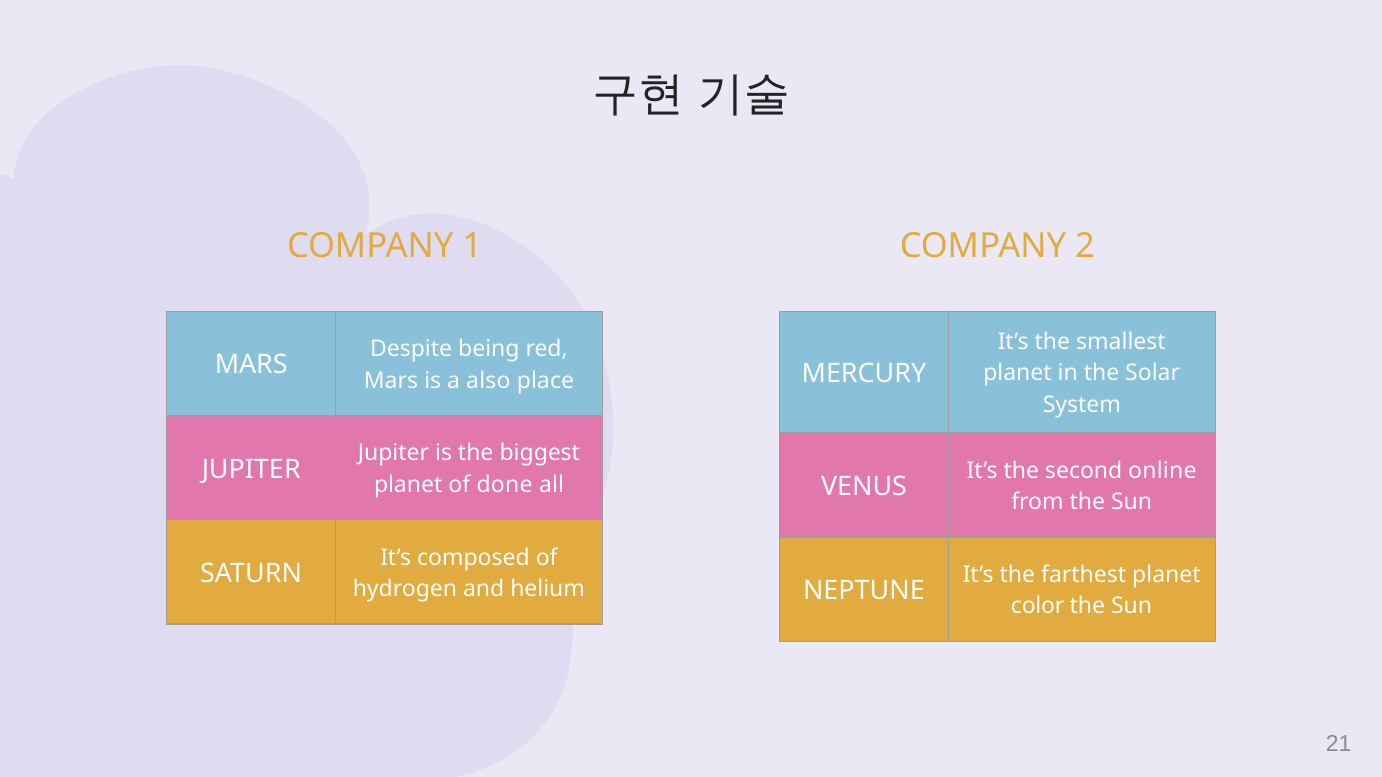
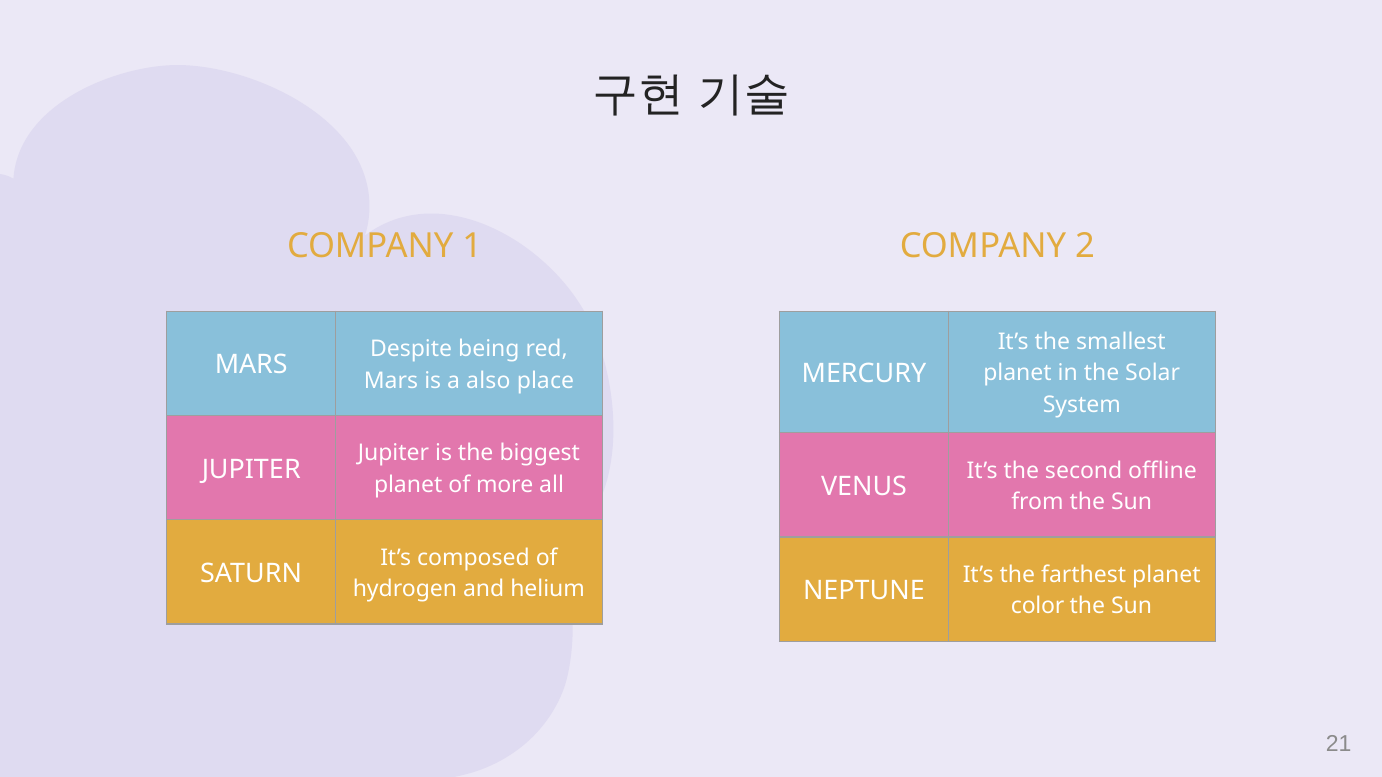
online: online -> offline (1162, 471)
done: done -> more (505, 485)
